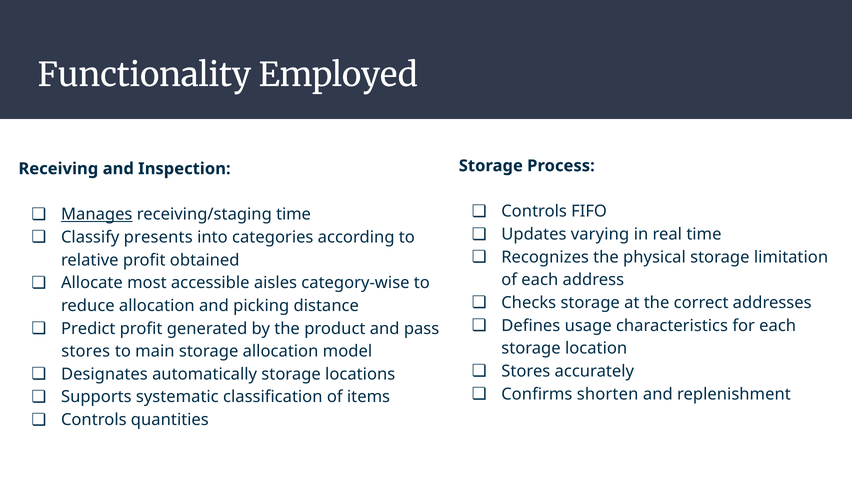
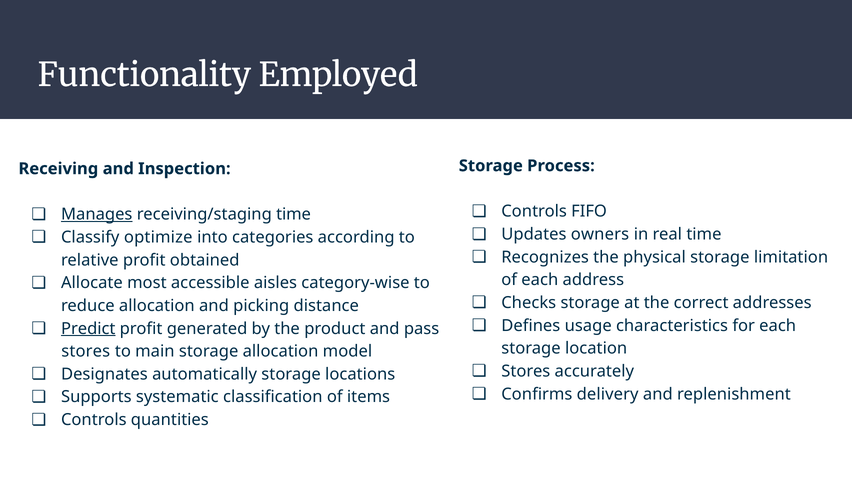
varying: varying -> owners (600, 234)
presents: presents -> optimize (158, 237)
Predict underline: none -> present (88, 329)
shorten: shorten -> delivery (608, 394)
